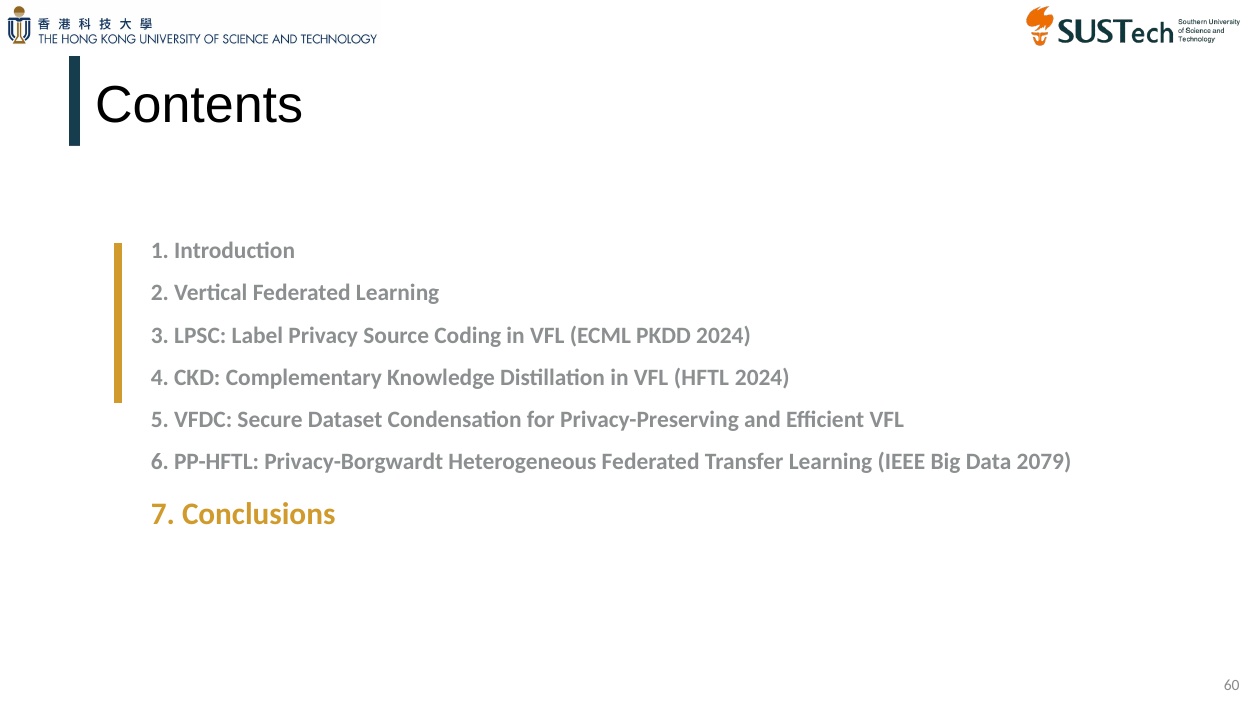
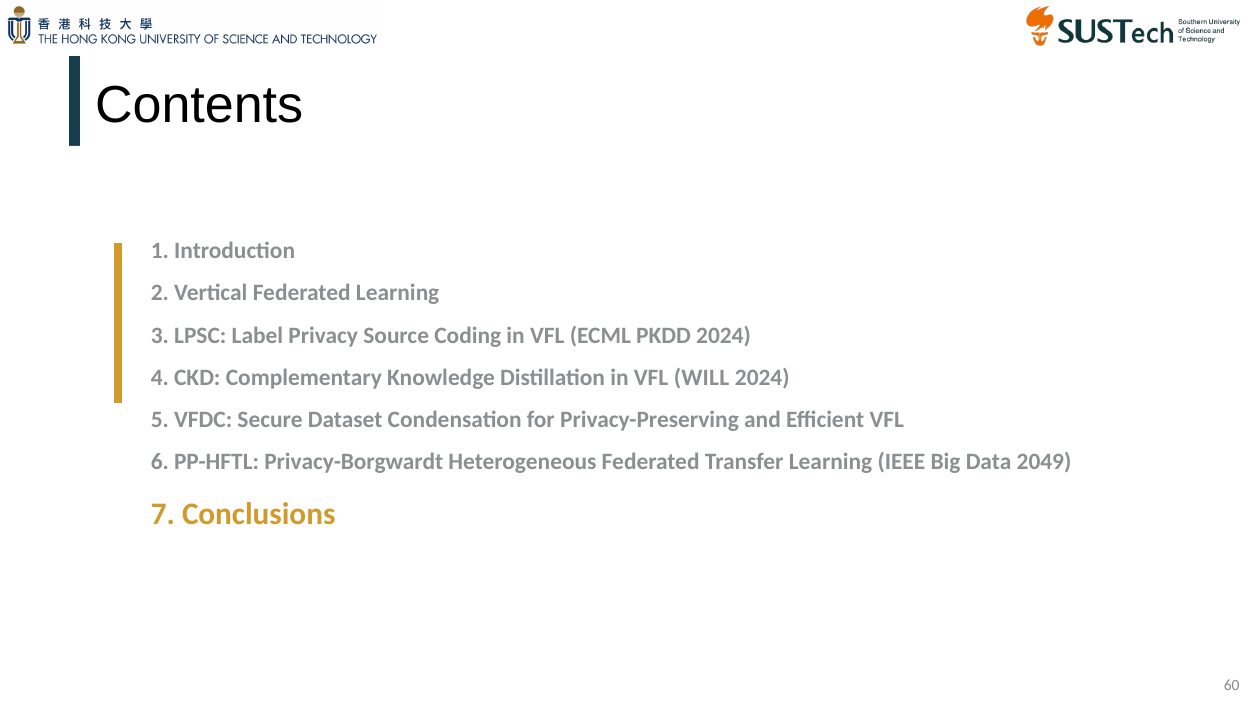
HFTL: HFTL -> WILL (701, 377)
2079: 2079 -> 2049 (1044, 462)
